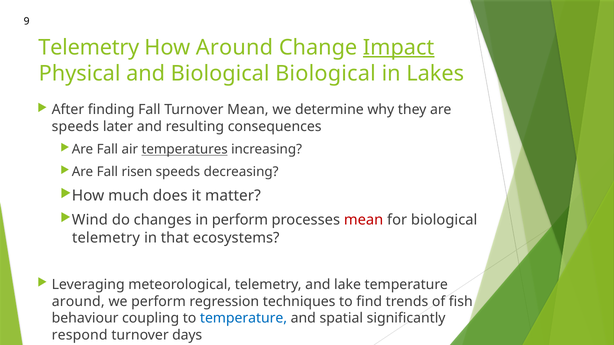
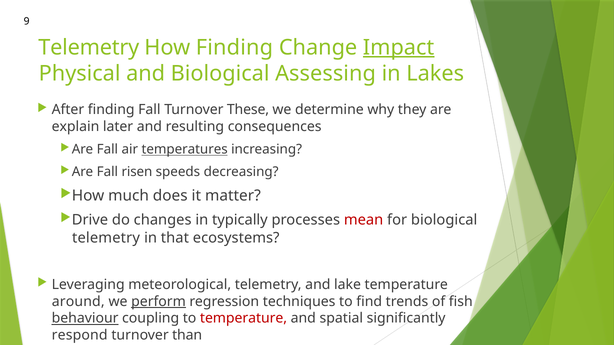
How Around: Around -> Finding (234, 48)
Biological Biological: Biological -> Assessing (326, 74)
Turnover Mean: Mean -> These (248, 110)
speeds: speeds -> explain (76, 127)
Wind: Wind -> Drive (90, 220)
in perform: perform -> typically (240, 220)
perform underline: none -> present (159, 302)
behaviour underline: none -> present (85, 319)
temperature colour: blue -> red (244, 319)
days: days -> than (187, 336)
